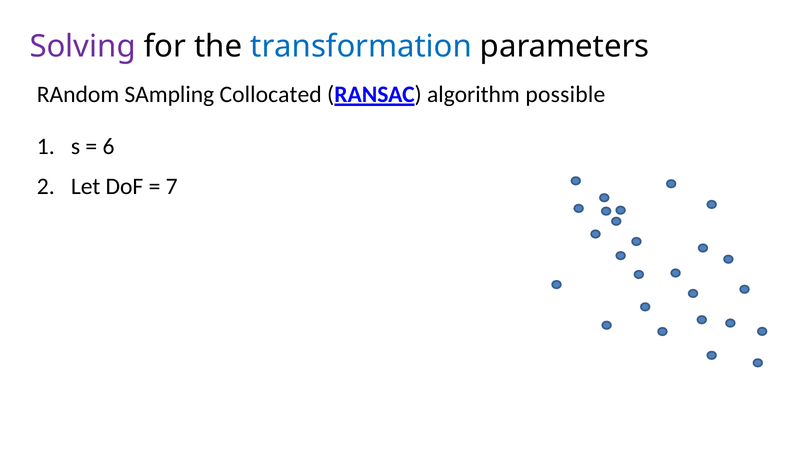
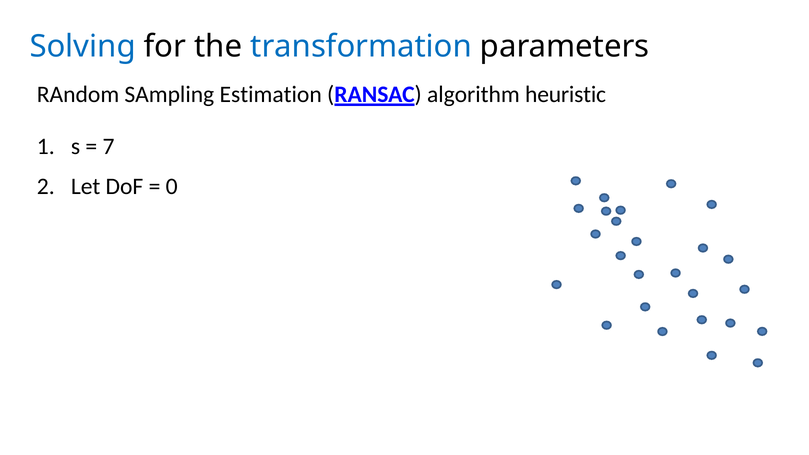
Solving colour: purple -> blue (83, 47)
Collocated: Collocated -> Estimation (271, 95)
possible: possible -> heuristic (566, 95)
6: 6 -> 7 (108, 146)
7: 7 -> 0 (172, 186)
